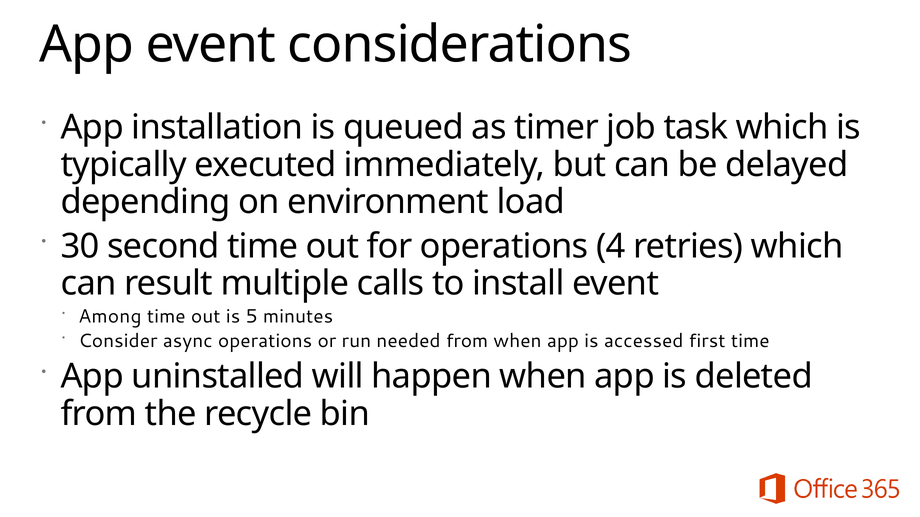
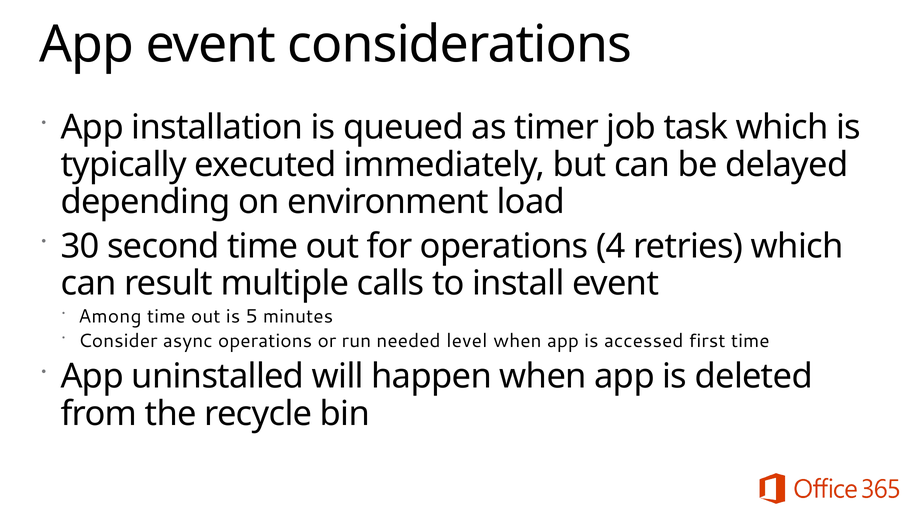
needed from: from -> level (467, 341)
